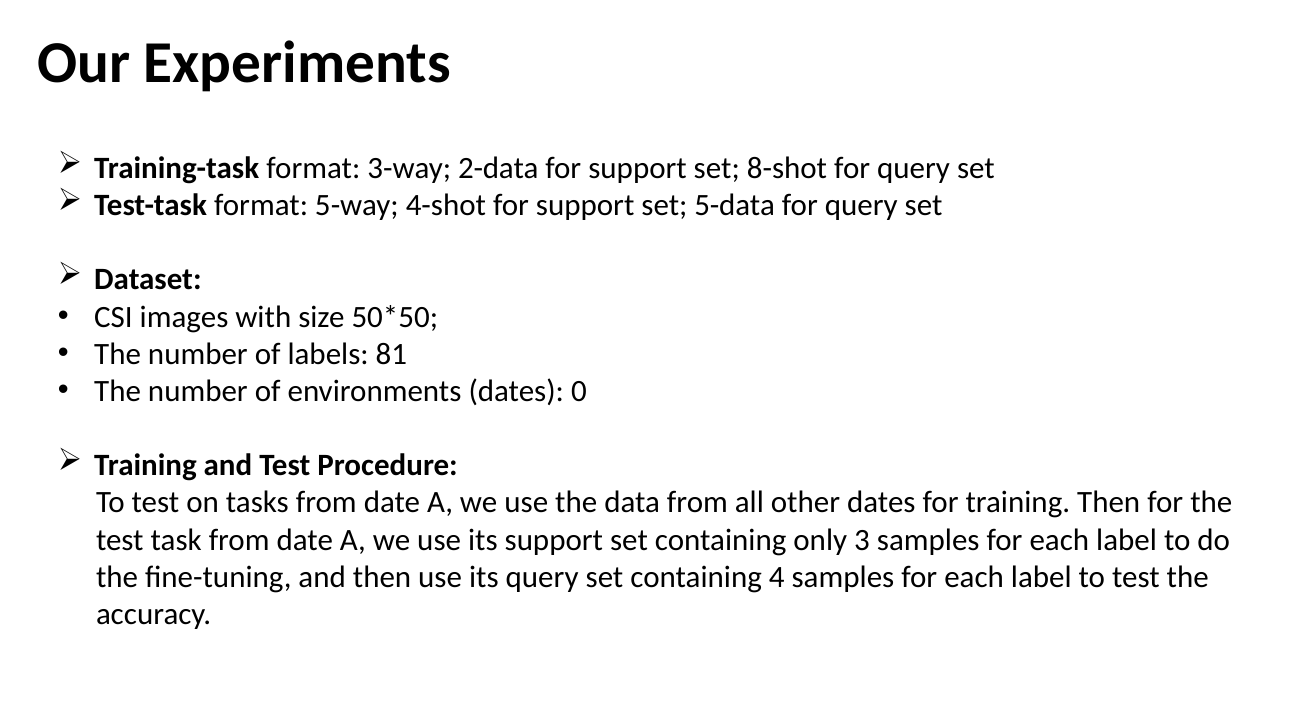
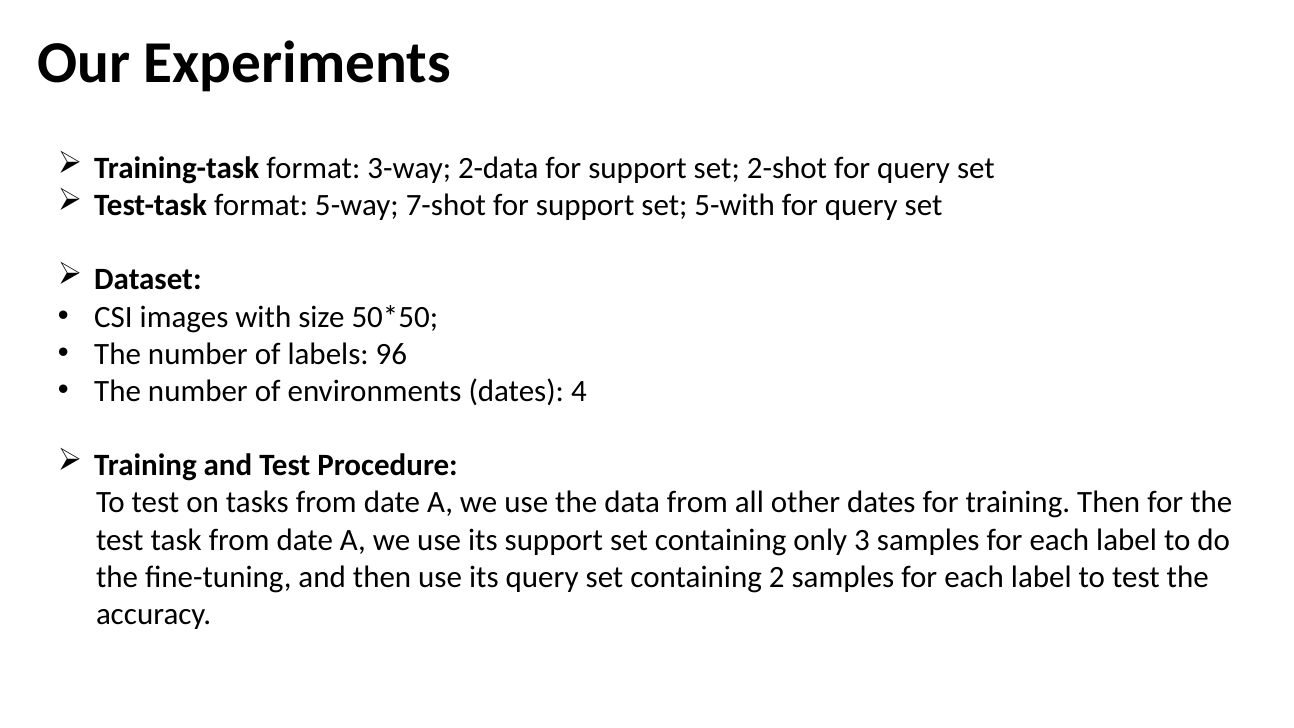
8-shot: 8-shot -> 2-shot (787, 168)
4-shot: 4-shot -> 7-shot (446, 205)
5-data: 5-data -> 5-with (735, 205)
81: 81 -> 96 (391, 354)
0: 0 -> 4 (579, 391)
4: 4 -> 2 (777, 577)
